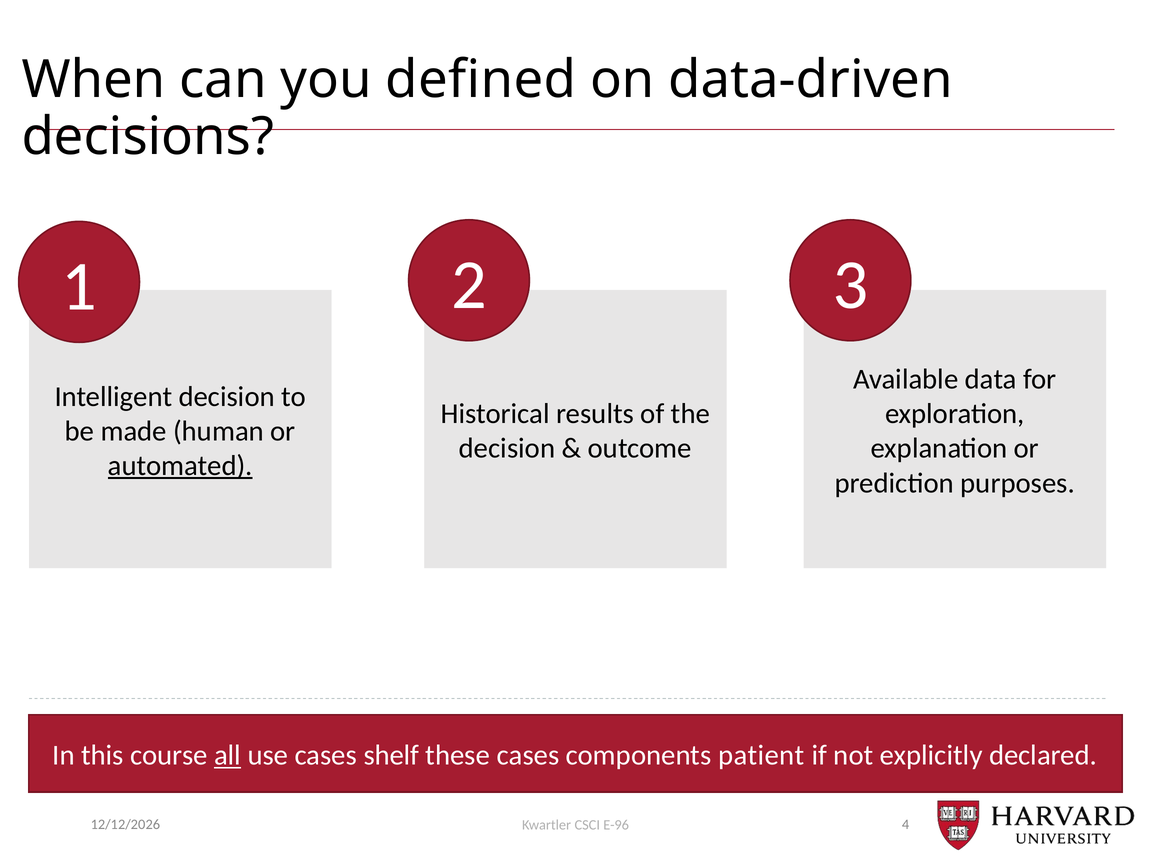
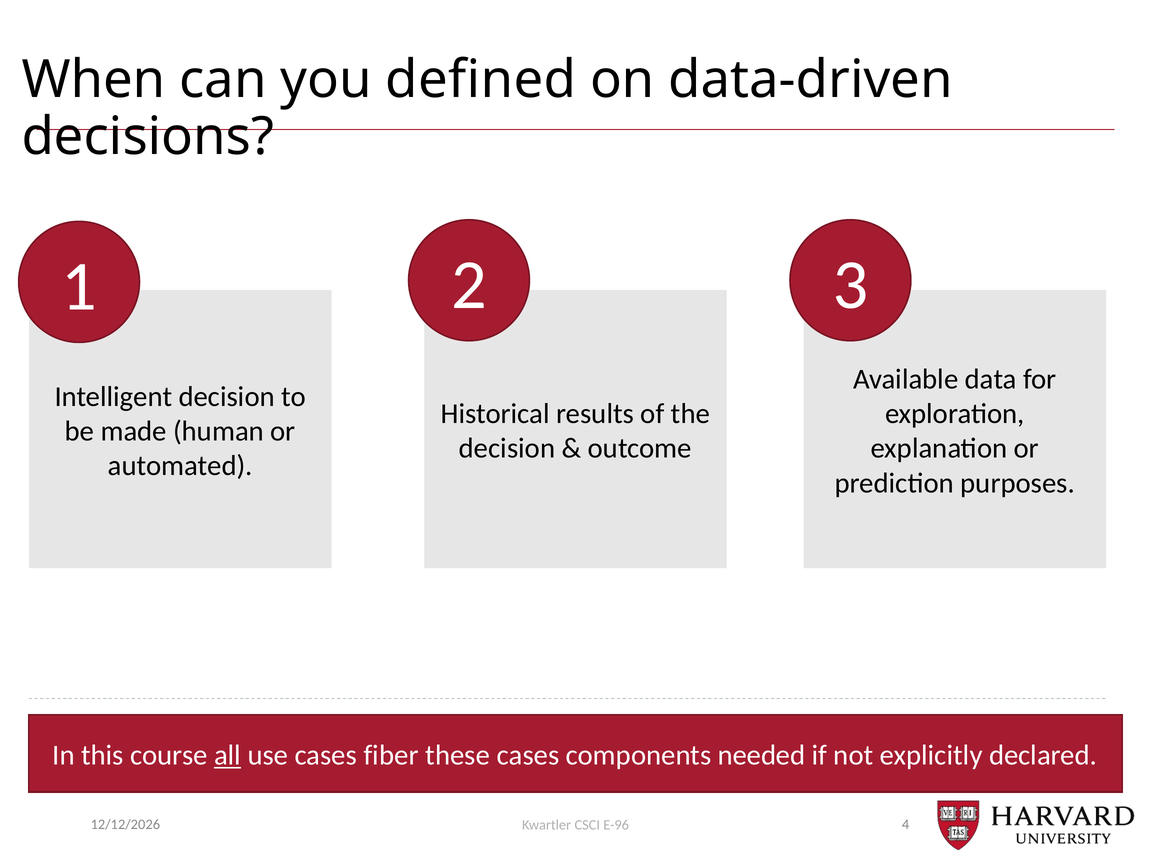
automated underline: present -> none (180, 465)
shelf: shelf -> fiber (391, 755)
patient: patient -> needed (761, 755)
